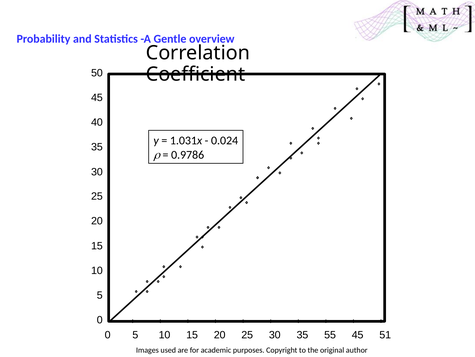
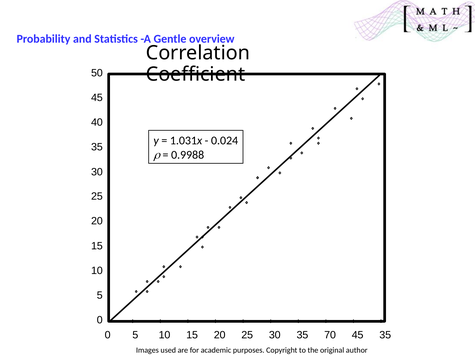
0.9786: 0.9786 -> 0.9988 (188, 154)
55: 55 -> 70 (330, 334)
45 51: 51 -> 35 (385, 334)
